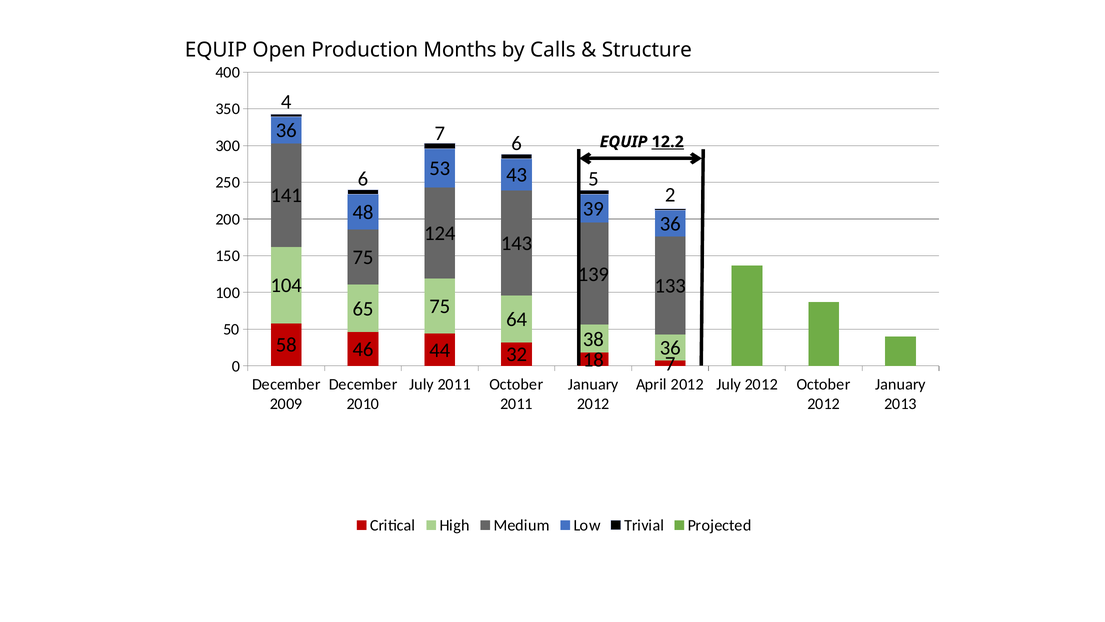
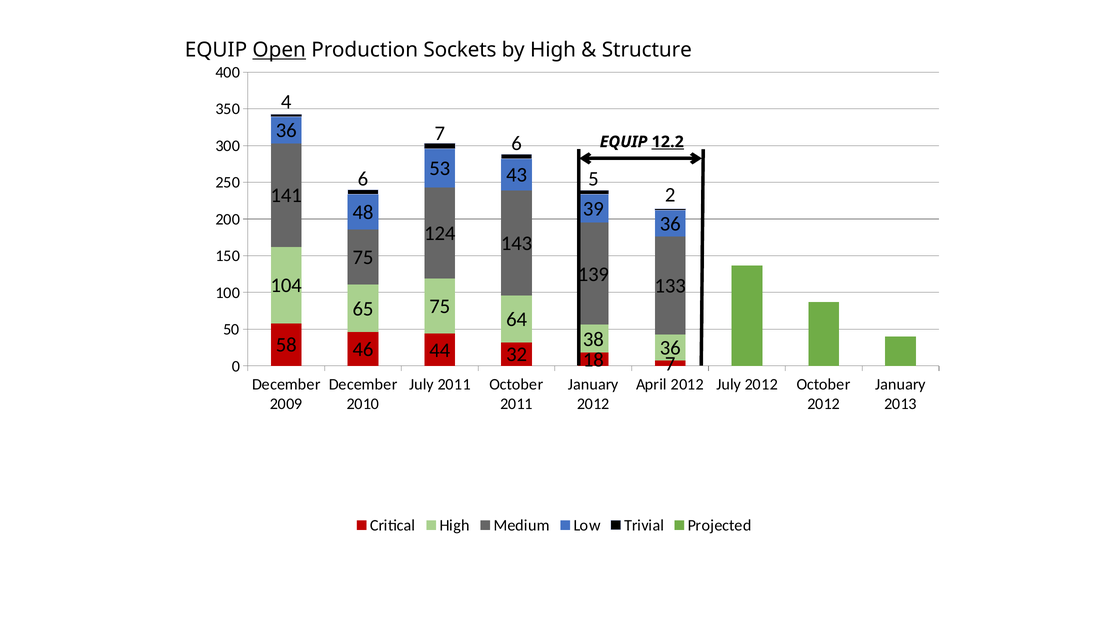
Open underline: none -> present (279, 50)
Months: Months -> Sockets (460, 50)
by Calls: Calls -> High (553, 50)
